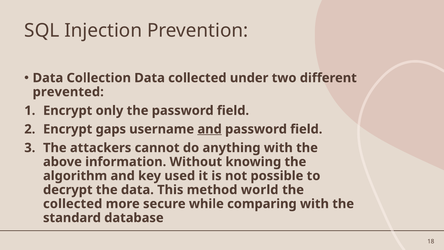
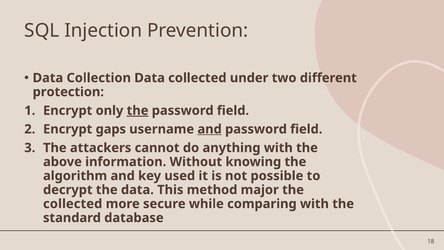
prevented: prevented -> protection (68, 92)
the underline: none -> present (138, 110)
world: world -> major (260, 190)
